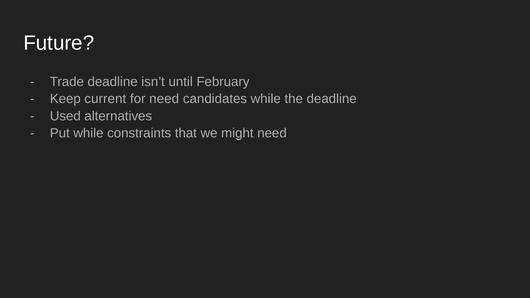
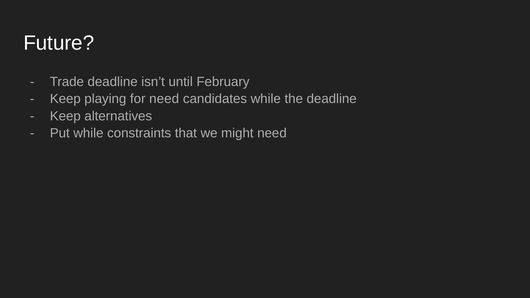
current: current -> playing (105, 99)
Used: Used -> Keep (65, 116)
